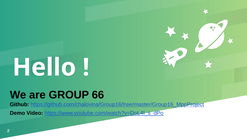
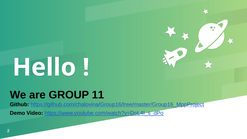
66: 66 -> 11 (98, 95)
